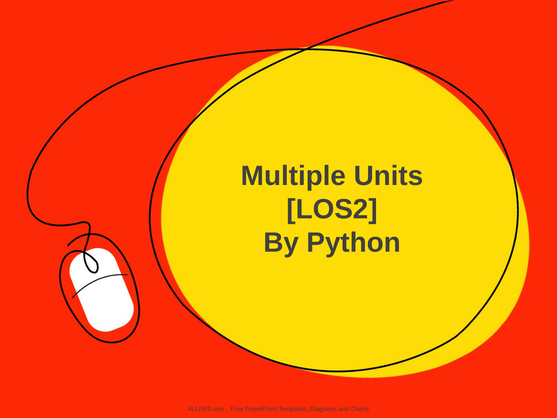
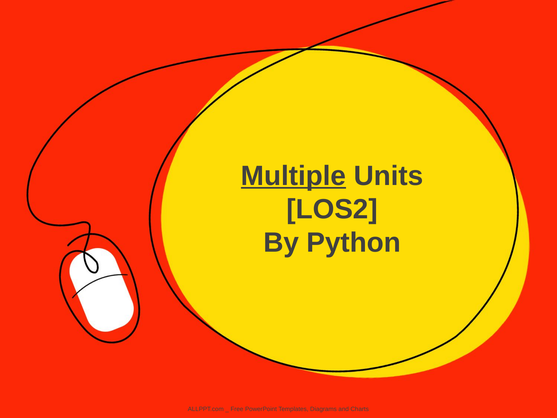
Multiple underline: none -> present (293, 176)
